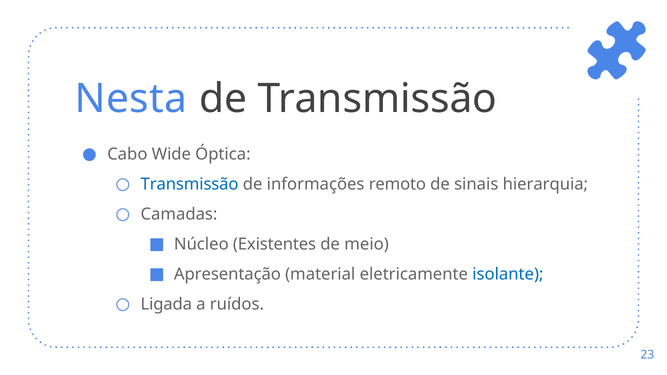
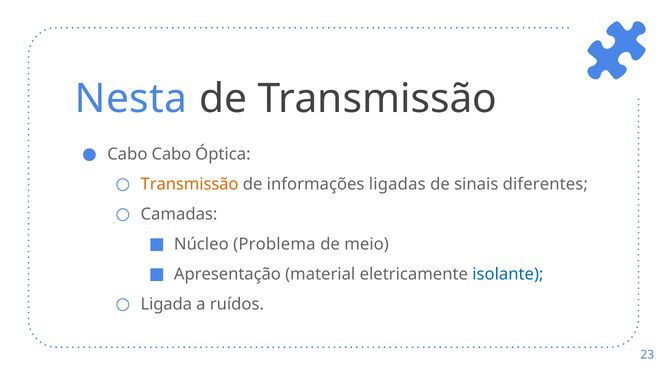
Cabo Wide: Wide -> Cabo (171, 154)
Transmissão colour: blue -> orange (190, 184)
remoto: remoto -> ligadas (397, 184)
hierarquia: hierarquia -> diferentes (545, 184)
Existentes: Existentes -> Problema (274, 244)
